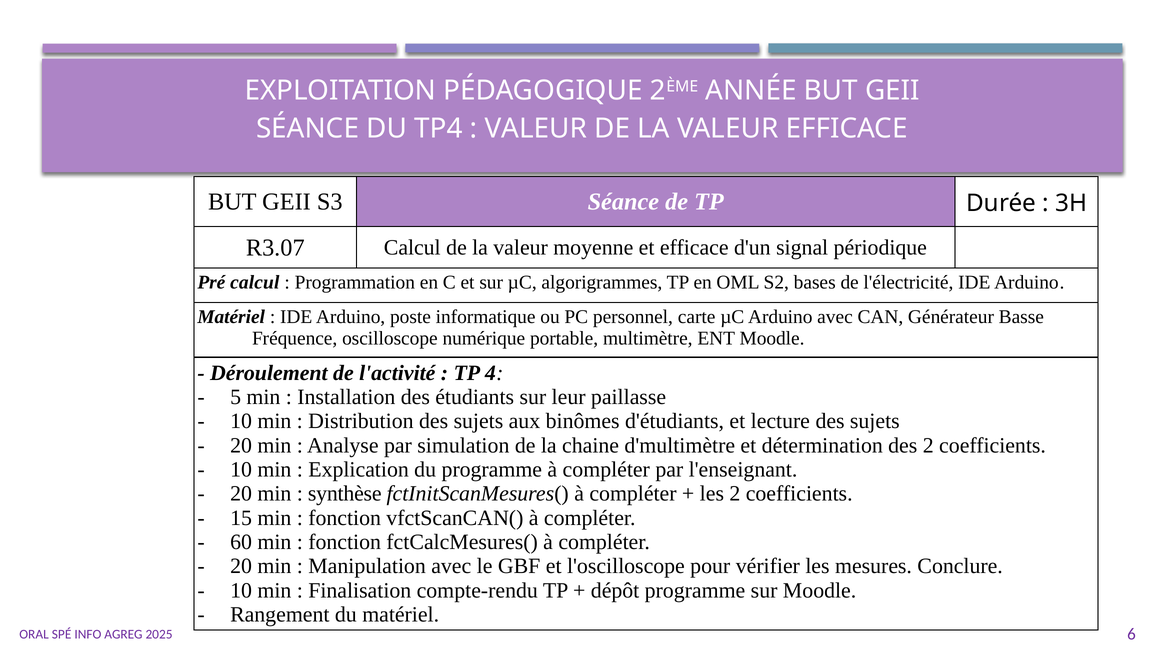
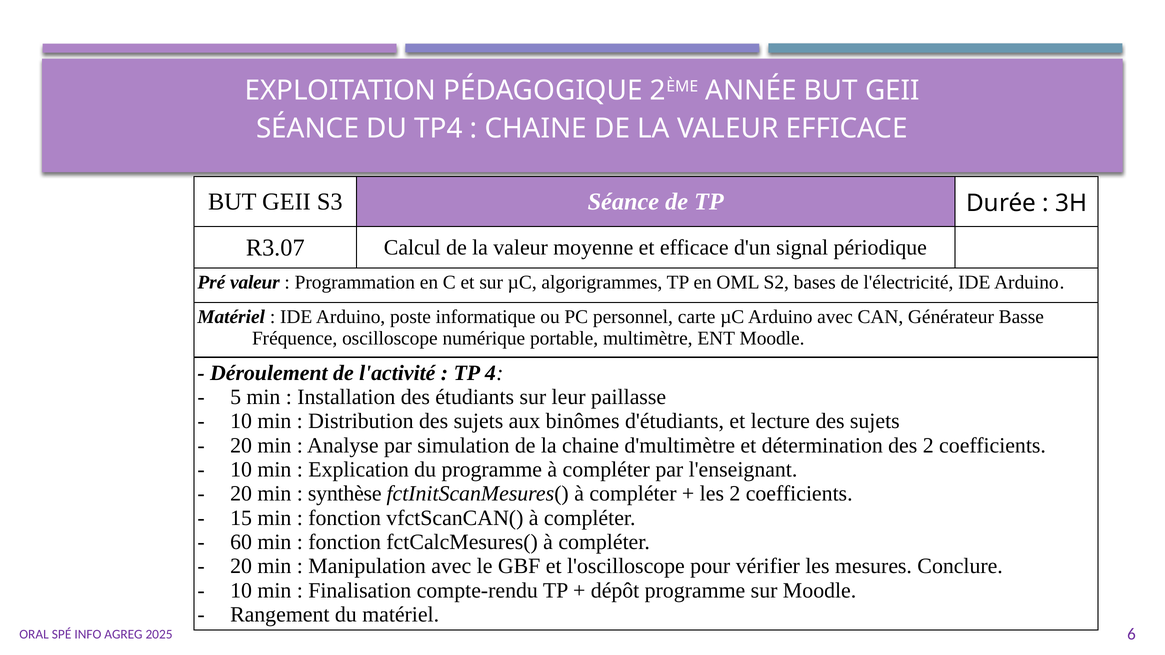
VALEUR: VALEUR -> CHAINE (536, 128)
Pré calcul: calcul -> valeur (255, 283)
